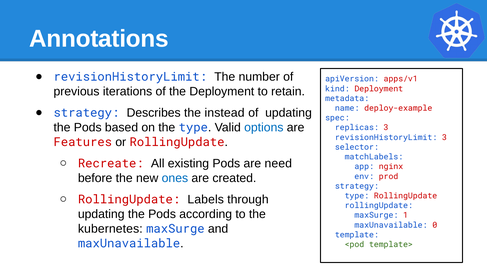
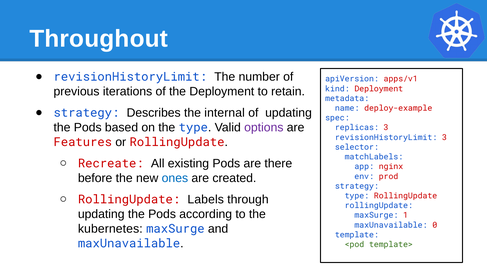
Annotations: Annotations -> Throughout (99, 39)
instead: instead -> internal (225, 113)
options colour: blue -> purple (264, 128)
need: need -> there (278, 164)
